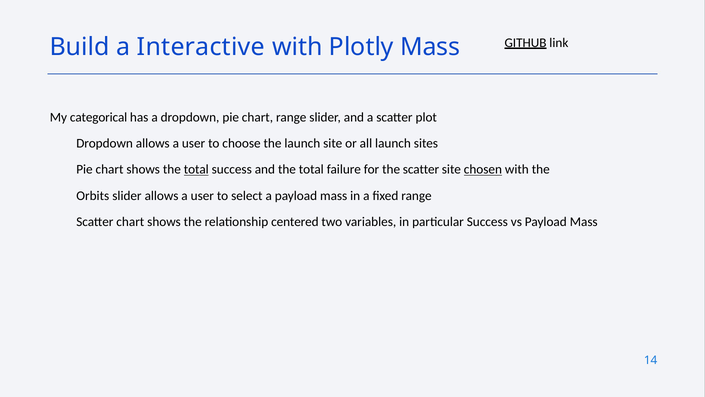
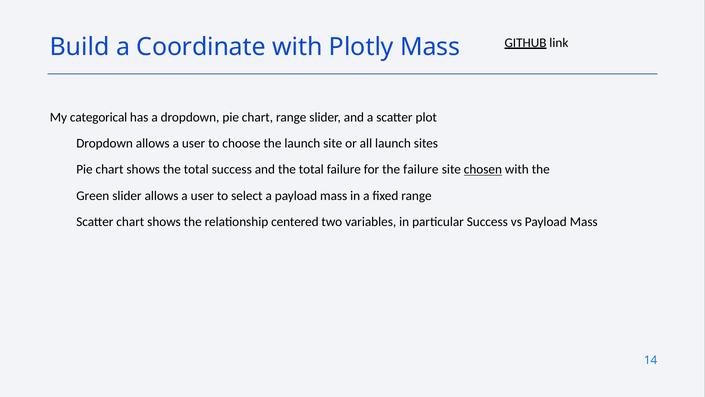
Interactive: Interactive -> Coordinate (201, 47)
total underline: present -> none (196, 169)
the scatter: scatter -> failure (421, 169)
Orbits: Orbits -> Green (93, 195)
